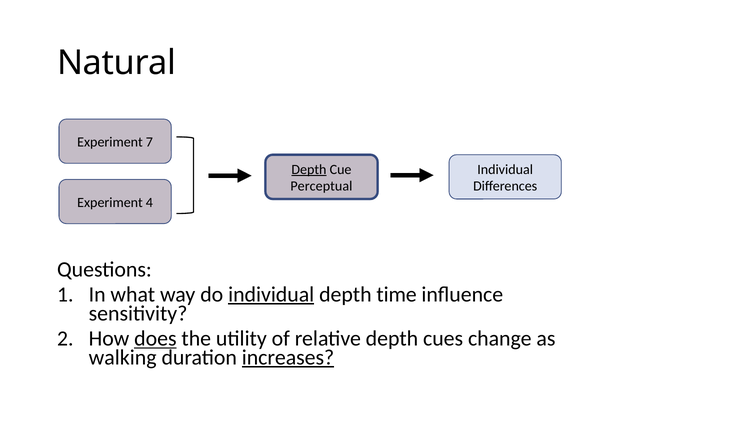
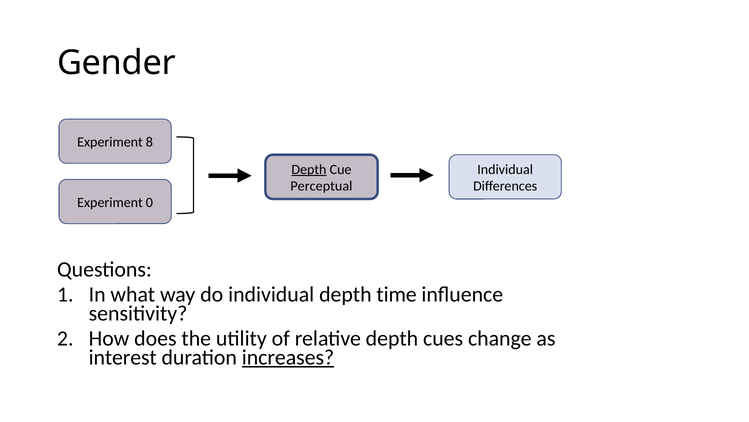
Natural: Natural -> Gender (117, 63)
7: 7 -> 8 (149, 142)
4: 4 -> 0 (149, 202)
individual underline: present -> none (271, 294)
does underline: present -> none (155, 338)
walking: walking -> interest (123, 357)
